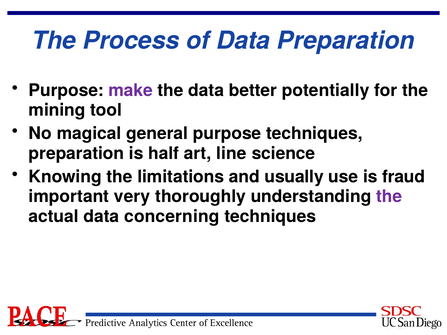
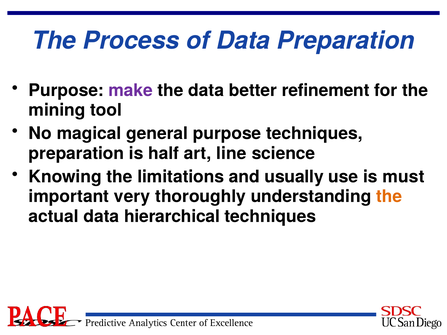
potentially: potentially -> refinement (326, 91)
fraud: fraud -> must (403, 177)
the colour: purple -> orange (389, 197)
concerning: concerning -> hierarchical (172, 216)
